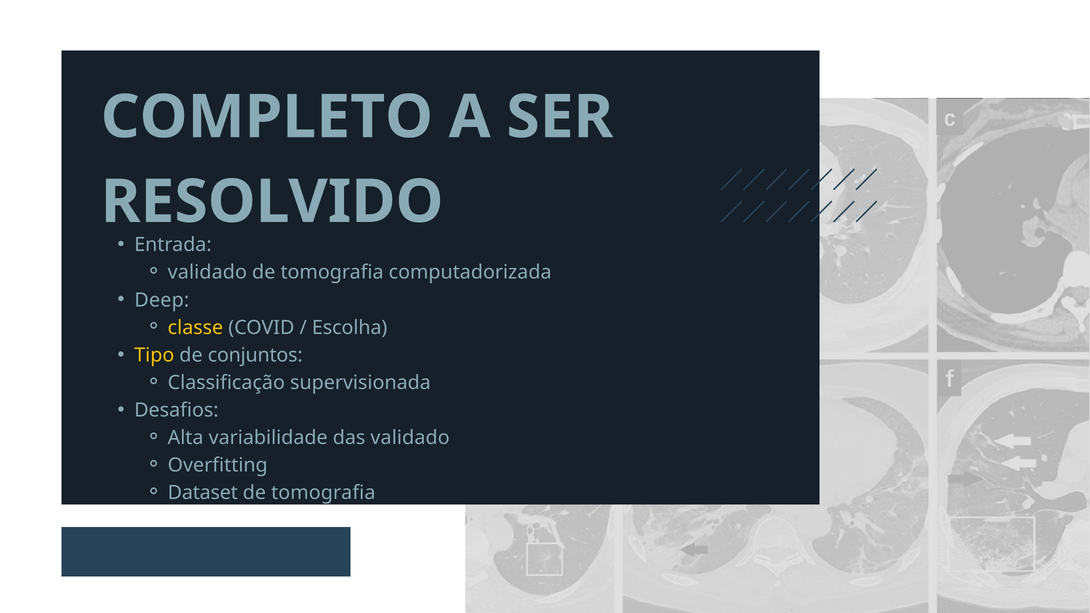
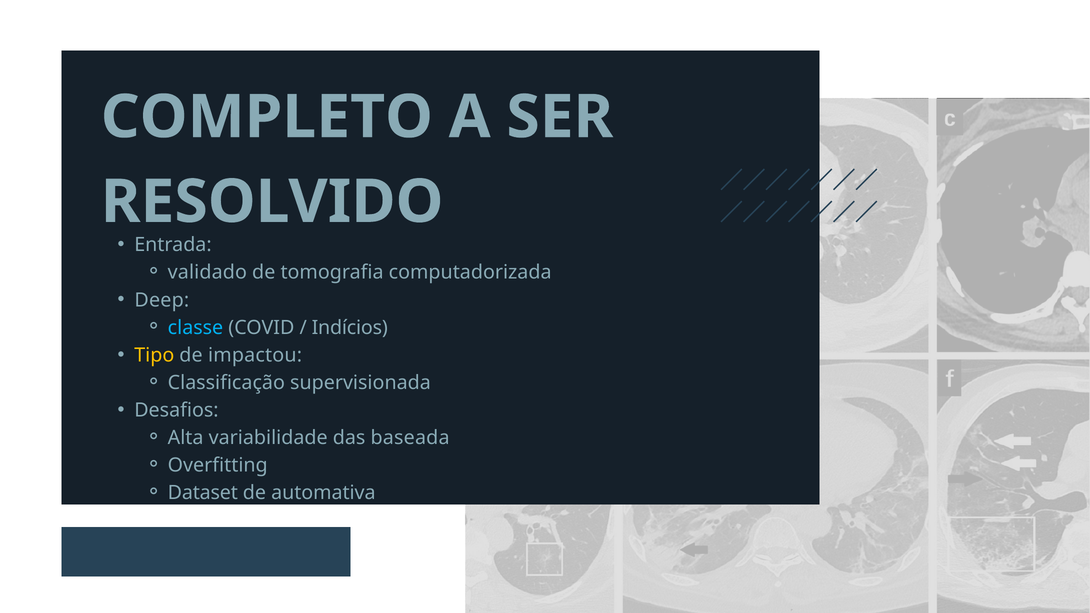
classe colour: yellow -> light blue (195, 328)
Escolha: Escolha -> Indícios (350, 328)
conjuntos: conjuntos -> impactou (255, 355)
das validado: validado -> baseada (410, 438)
tomografia: tomografia -> automativa (323, 493)
